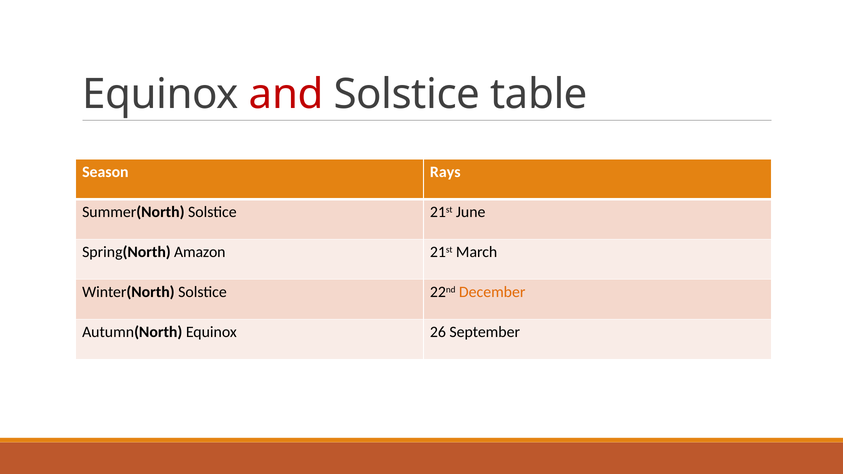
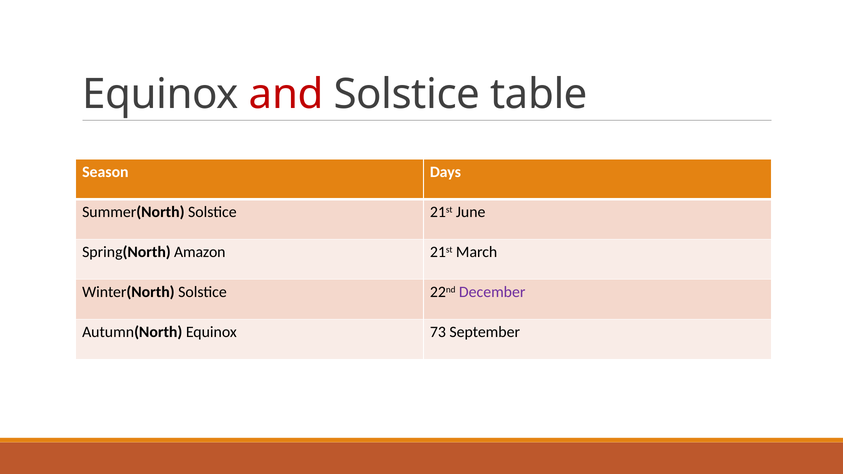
Rays: Rays -> Days (445, 172)
December colour: orange -> purple (492, 292)
26: 26 -> 73 (438, 332)
